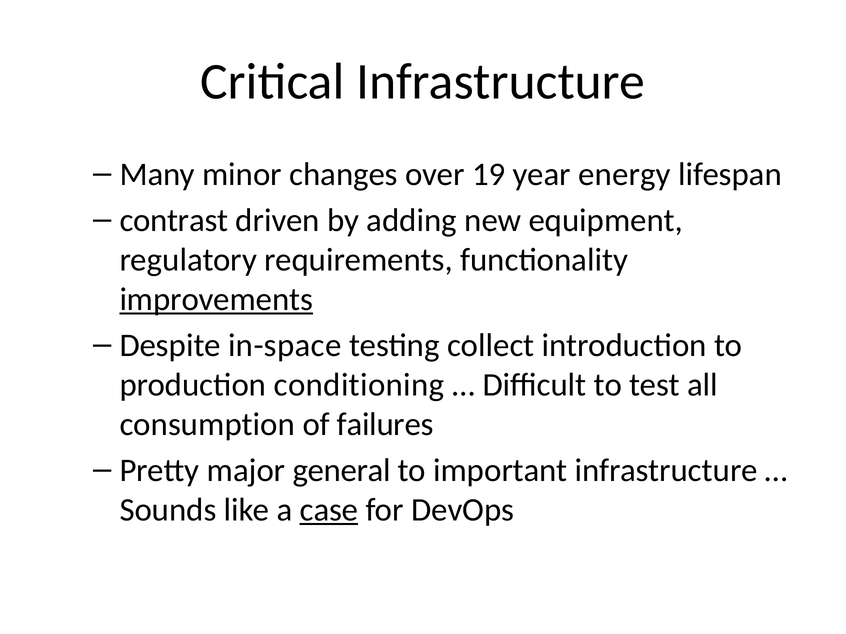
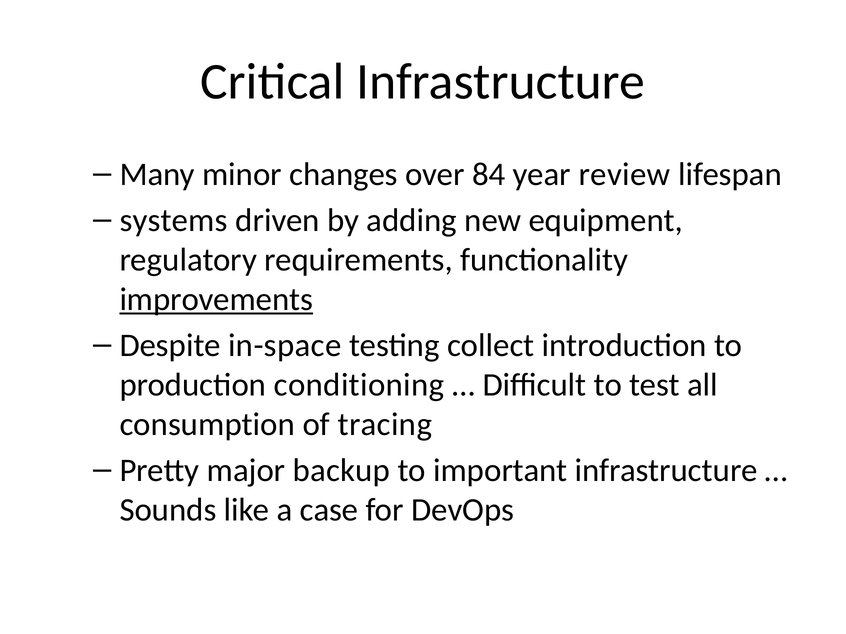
19: 19 -> 84 (489, 174)
energy: energy -> review (624, 174)
contrast: contrast -> systems (174, 220)
failures: failures -> tracing (385, 425)
general: general -> backup (341, 471)
case underline: present -> none (329, 510)
